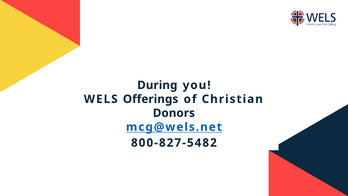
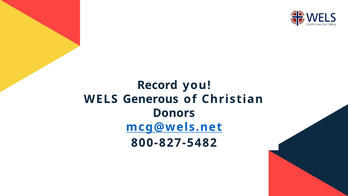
During: During -> Record (157, 85)
Offerings: Offerings -> Generous (151, 99)
